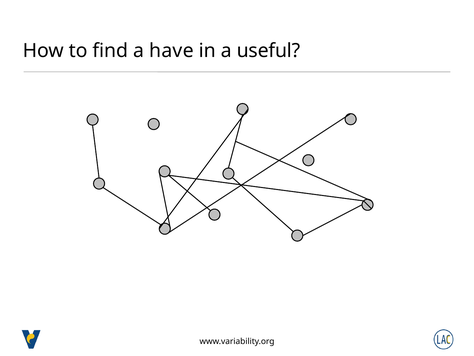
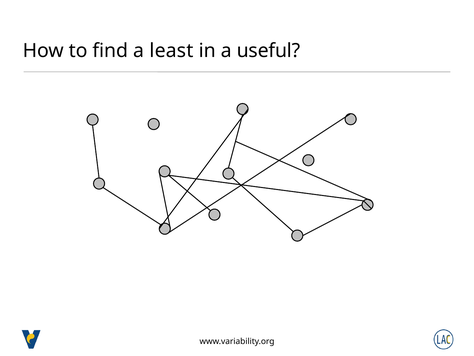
have: have -> least (171, 51)
